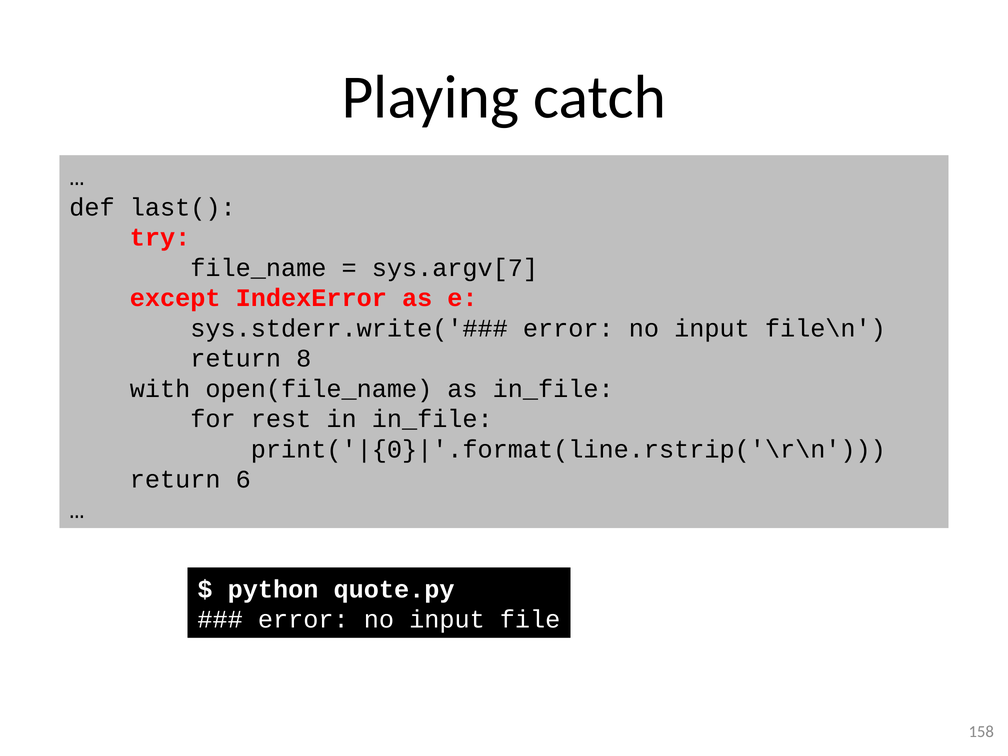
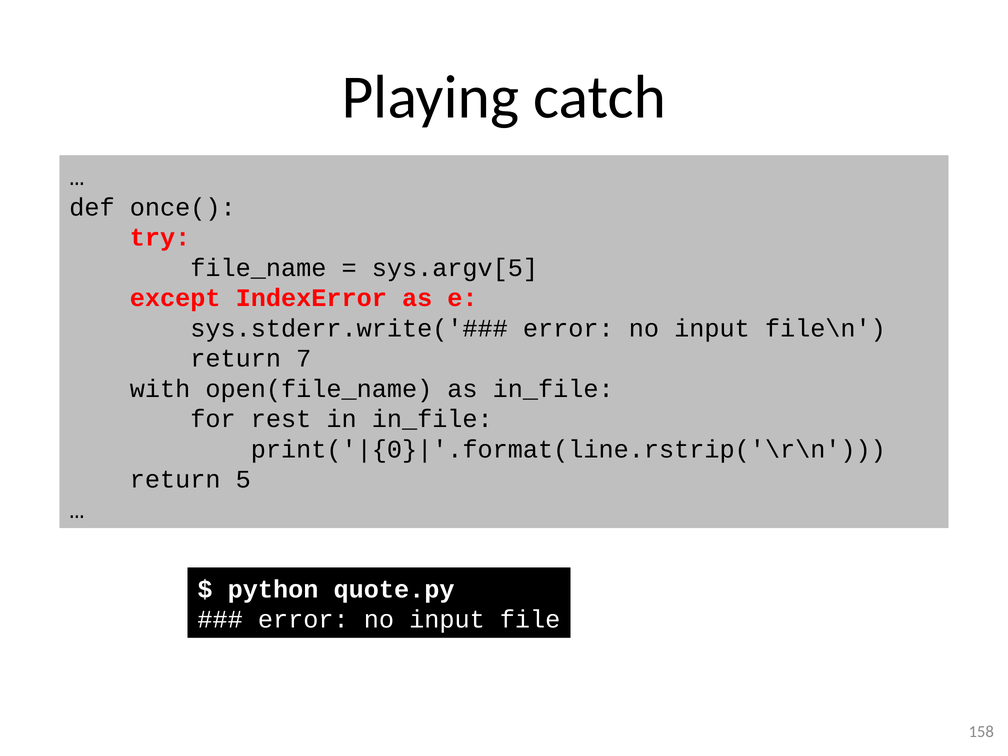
last(: last( -> once( (183, 207)
sys.argv[7: sys.argv[7 -> sys.argv[5 (455, 268)
8: 8 -> 7 (304, 359)
6: 6 -> 5 (243, 479)
